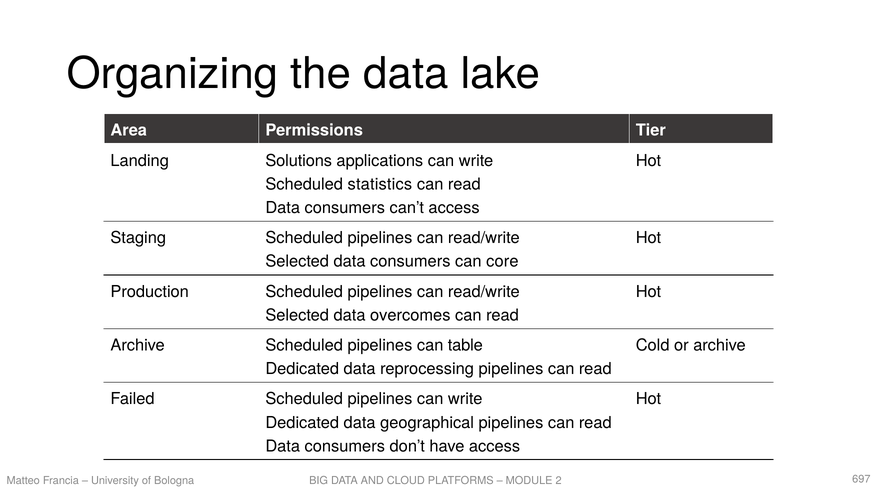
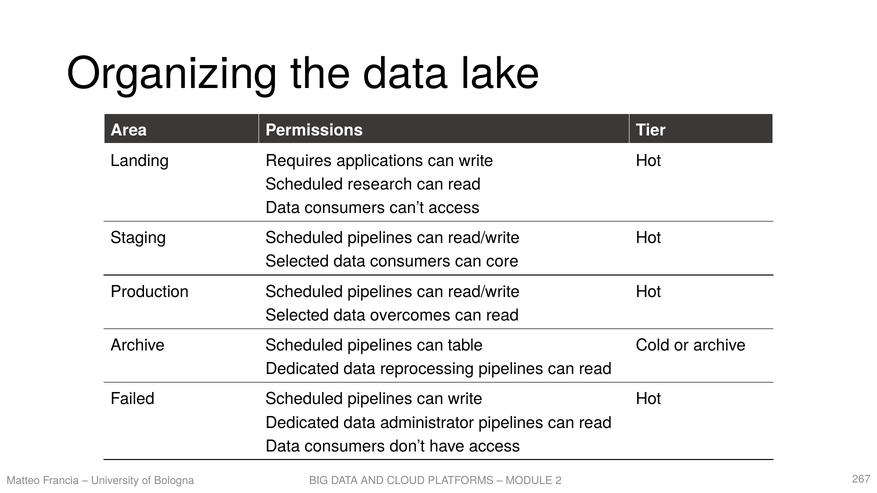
Solutions: Solutions -> Requires (299, 161)
statistics: statistics -> research (380, 184)
geographical: geographical -> administrator (427, 423)
697: 697 -> 267 (861, 480)
